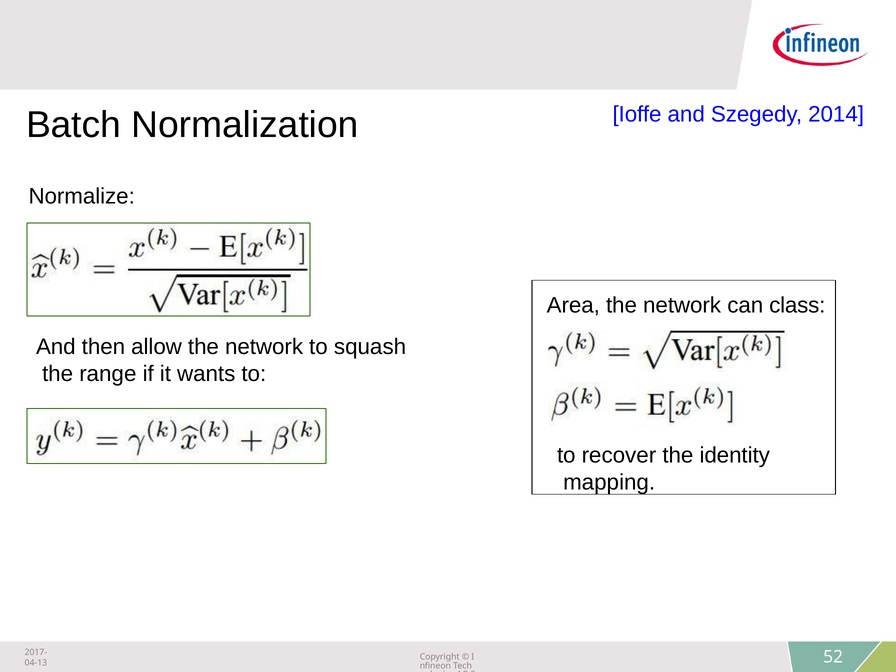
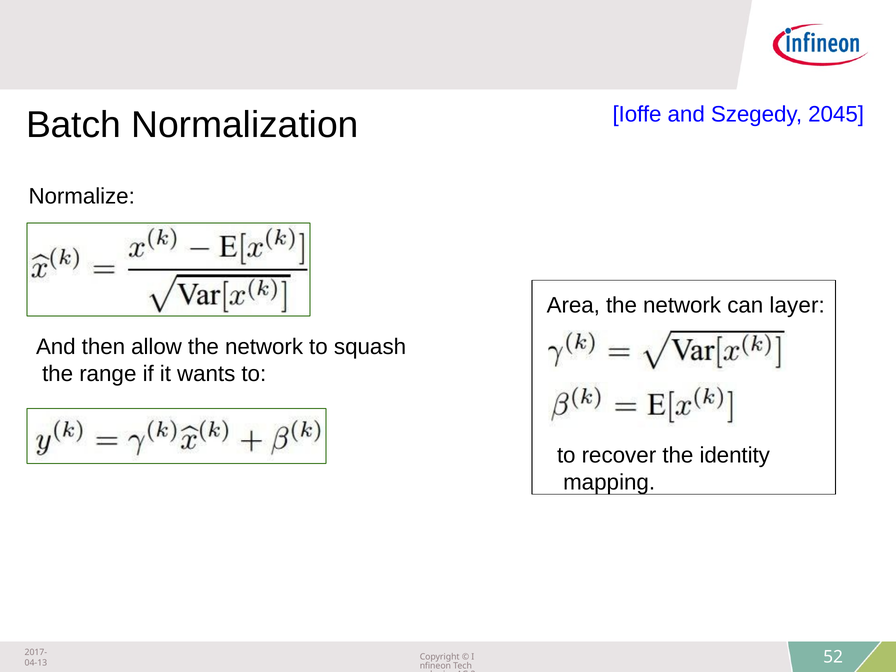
2014: 2014 -> 2045 (836, 114)
class: class -> layer (797, 305)
